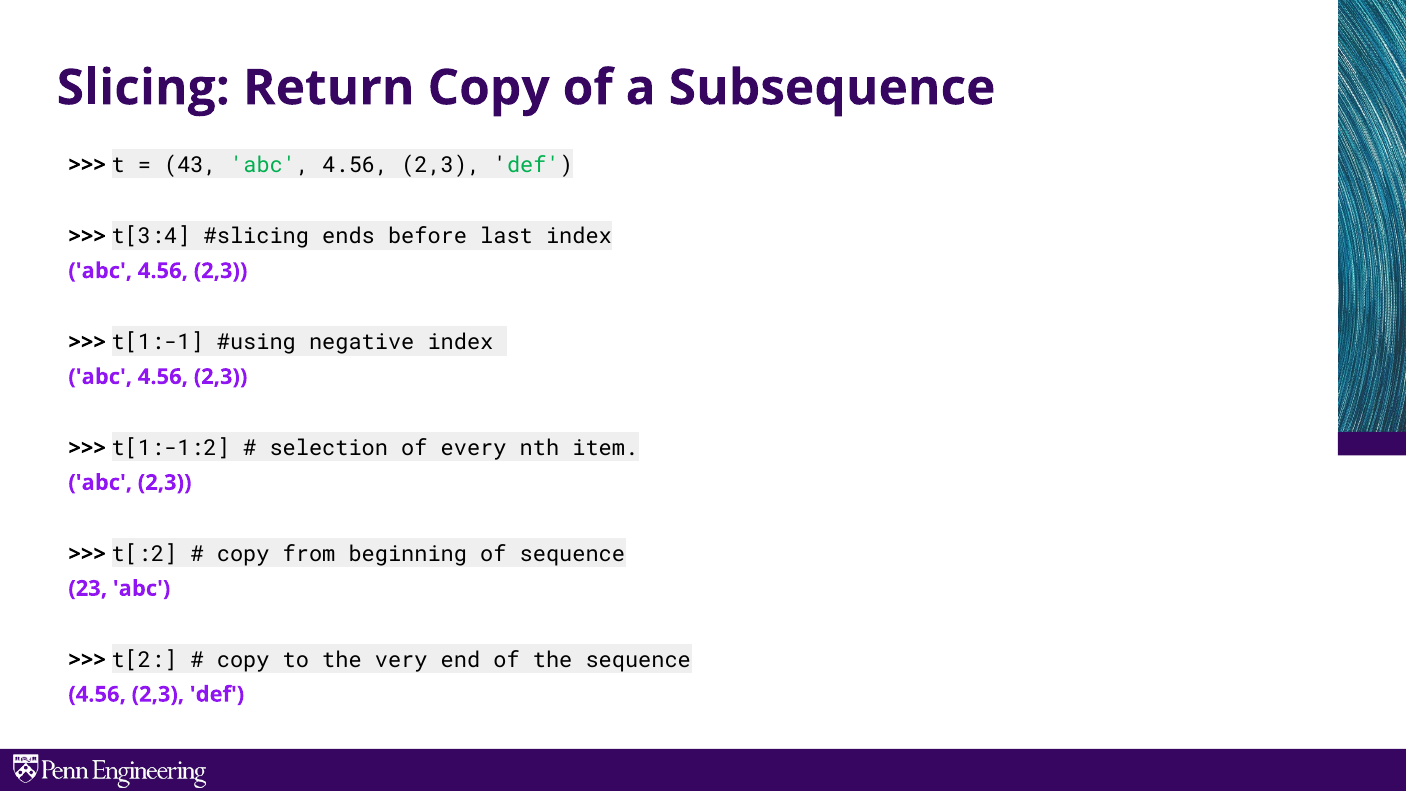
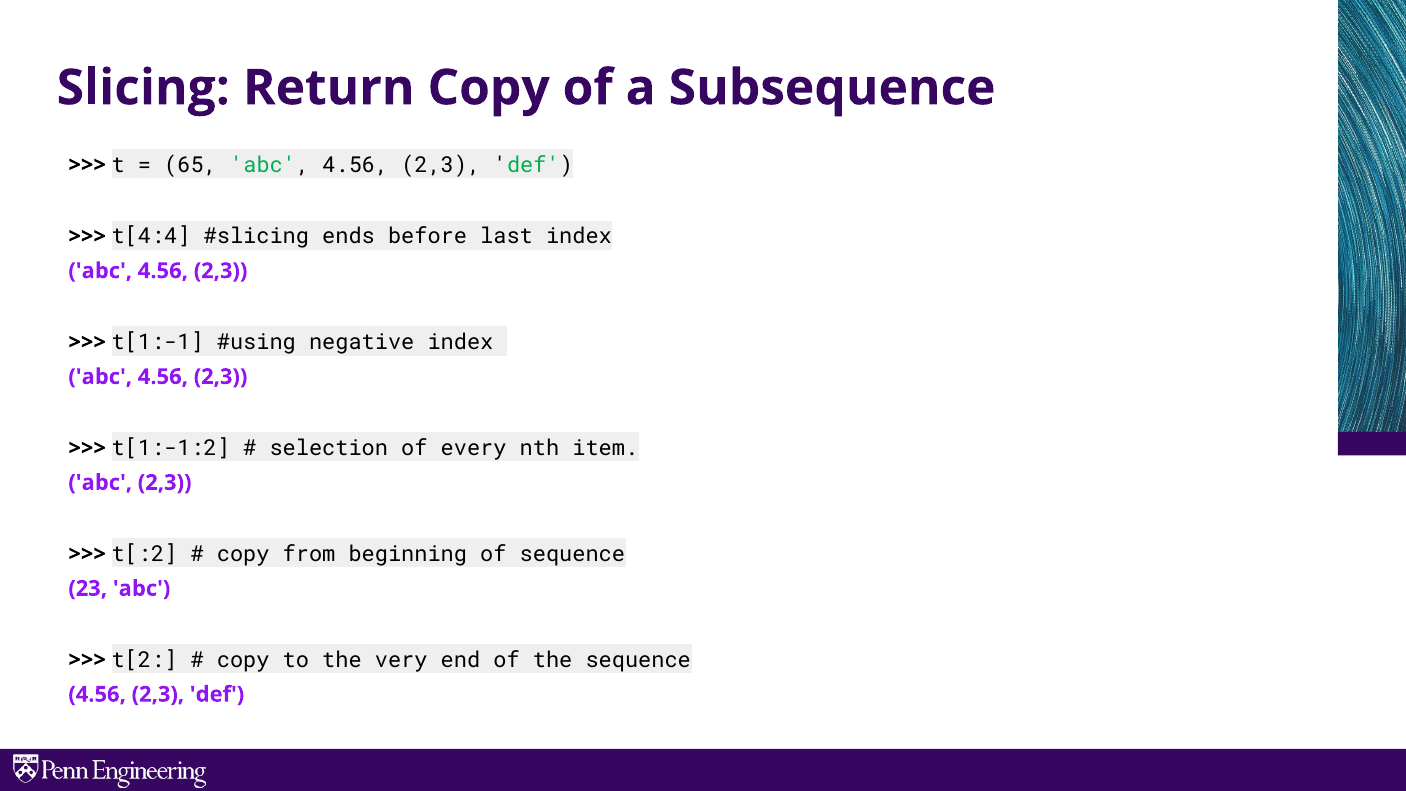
43: 43 -> 65 (191, 165)
t[3:4: t[3:4 -> t[4:4 (151, 236)
